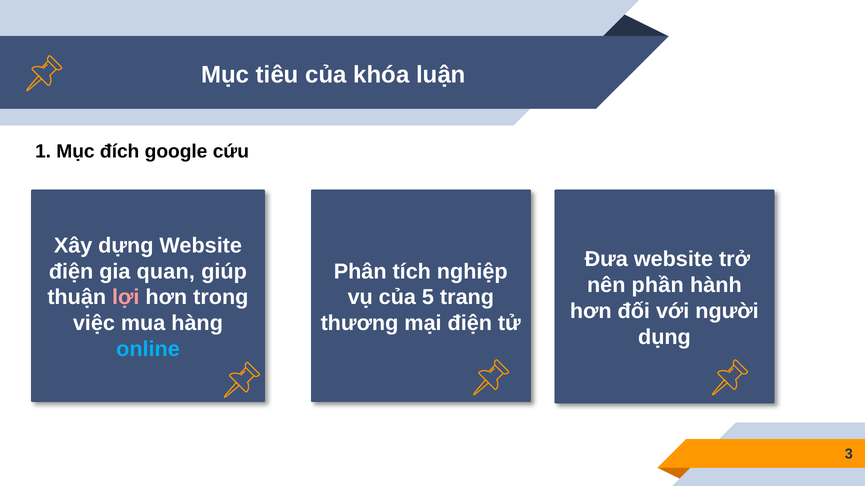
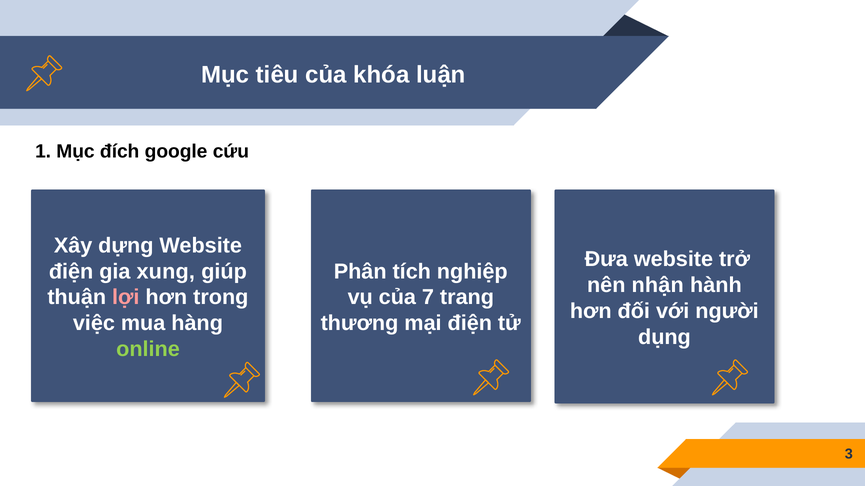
quan: quan -> xung (166, 272)
phần: phần -> nhận (658, 285)
5: 5 -> 7 (428, 298)
online colour: light blue -> light green (148, 350)
